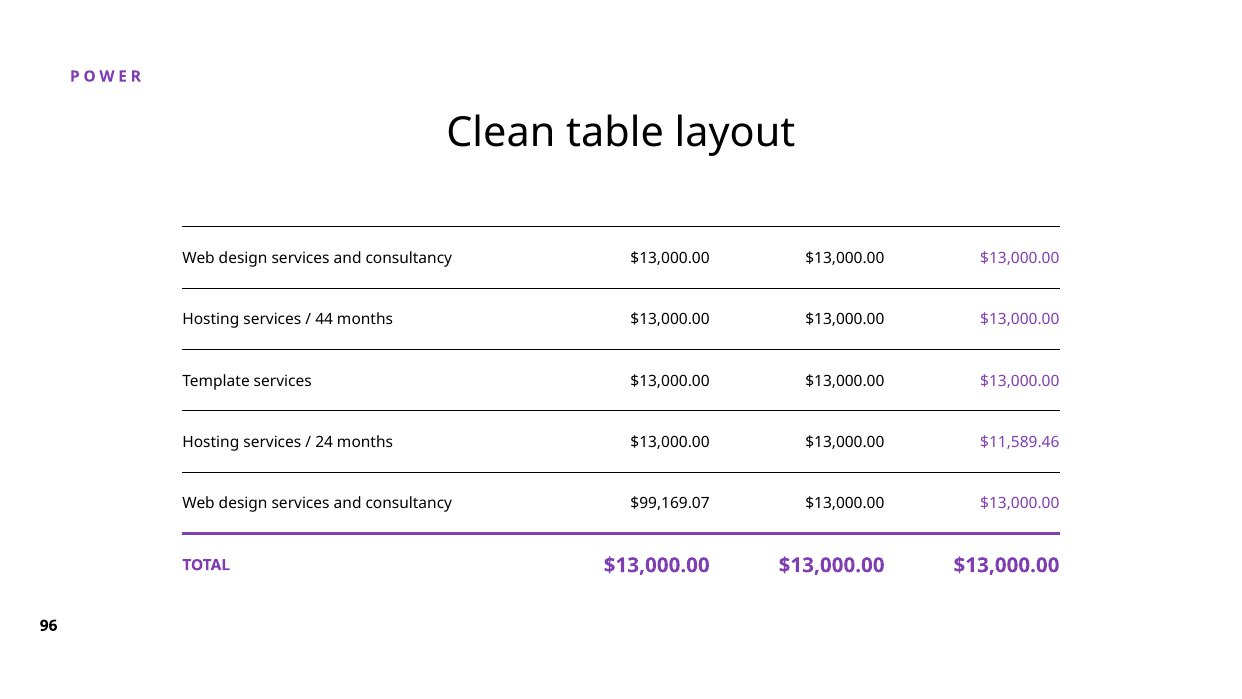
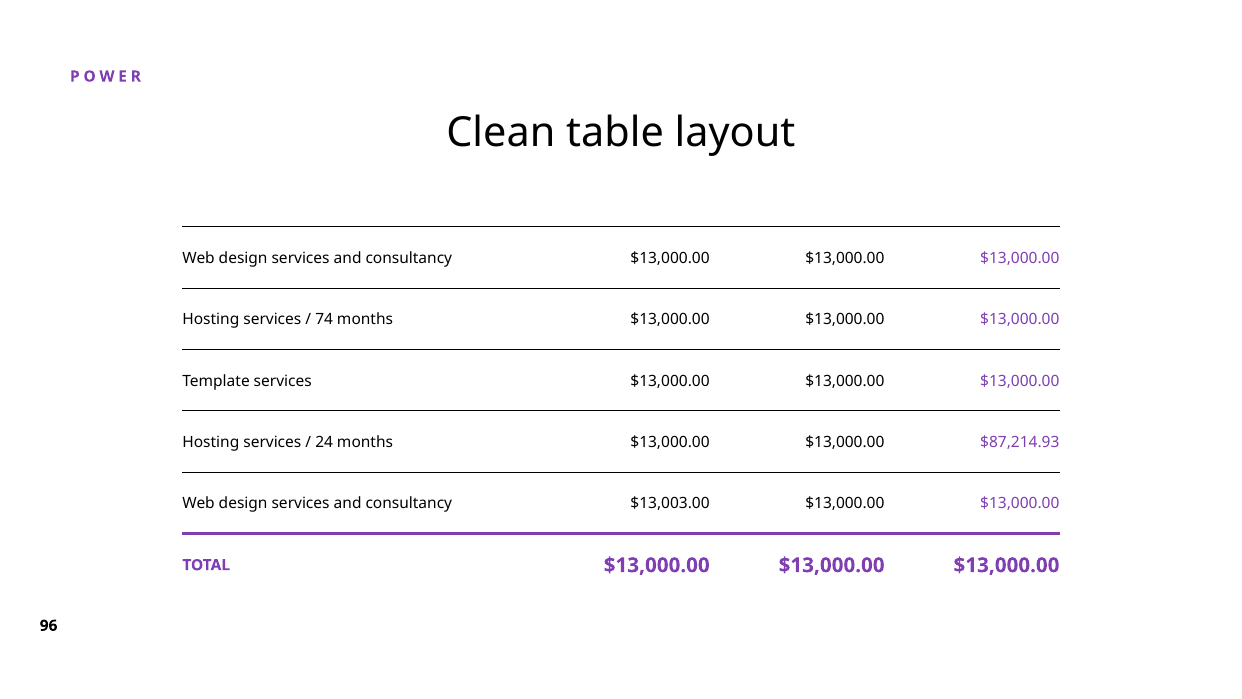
44: 44 -> 74 (324, 319)
$11,589.46: $11,589.46 -> $87,214.93 (1020, 442)
$99,169.07: $99,169.07 -> $13,003.00 (670, 503)
